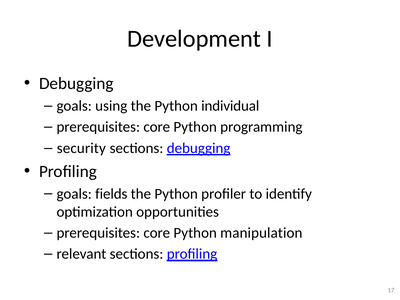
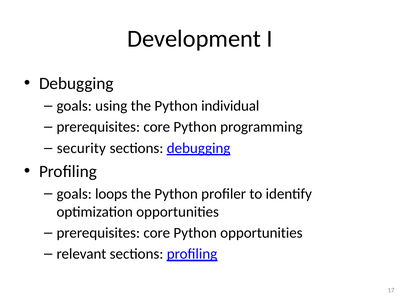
fields: fields -> loops (111, 194)
Python manipulation: manipulation -> opportunities (261, 233)
